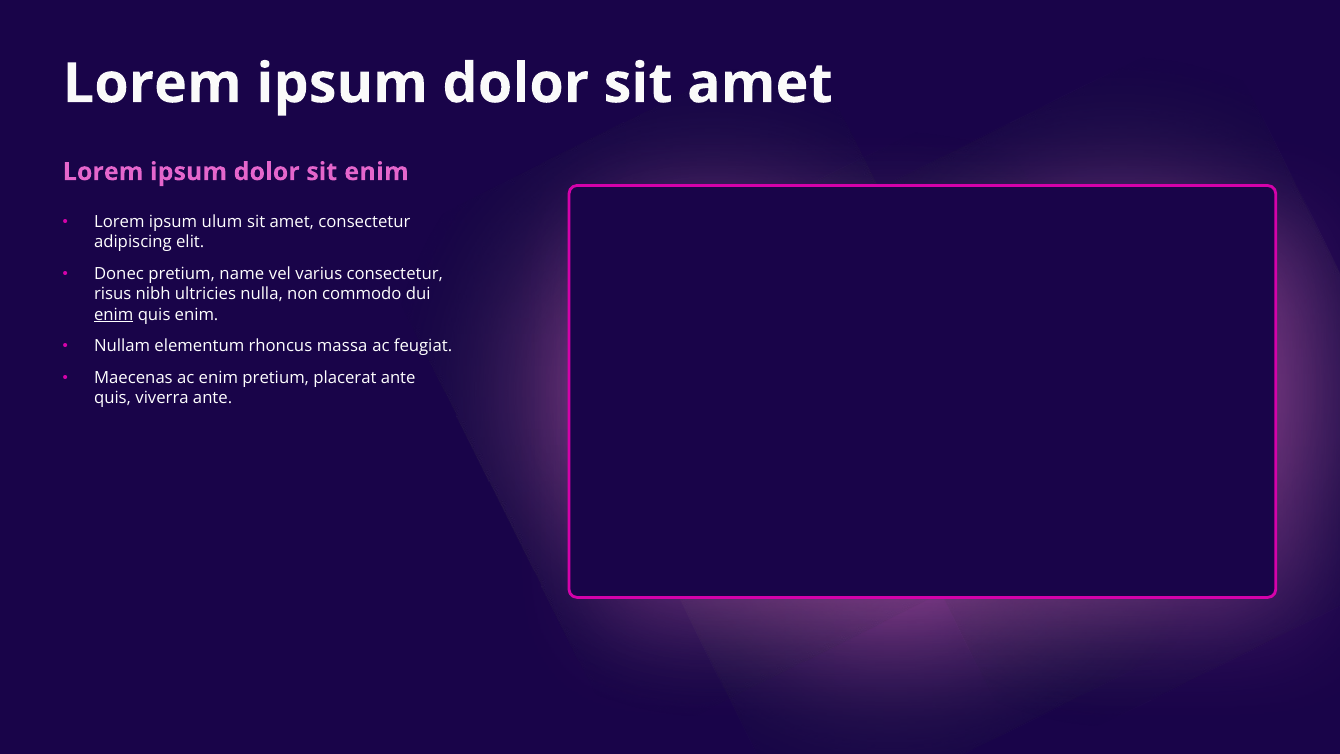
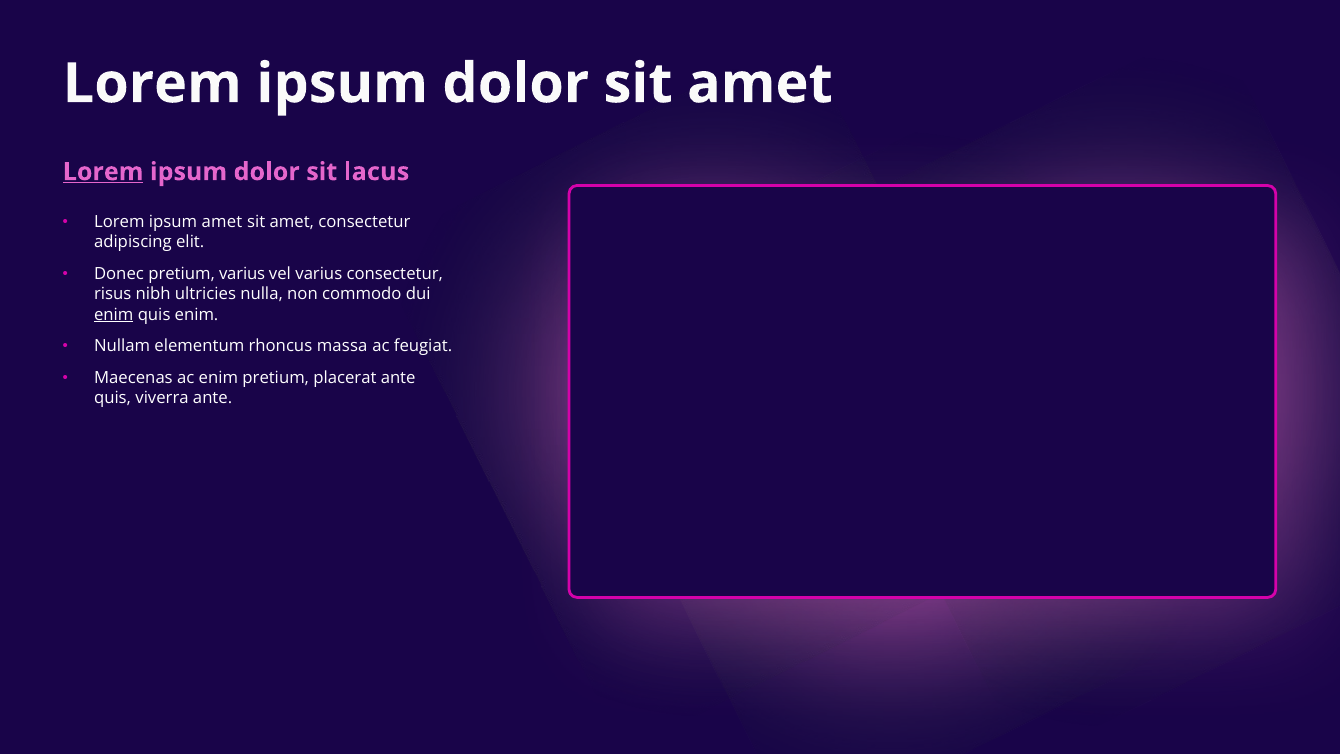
Lorem underline: none -> present (103, 172)
sit enim: enim -> lacus (377, 172)
ipsum ulum: ulum -> amet (222, 222)
pretium name: name -> varius (242, 274)
